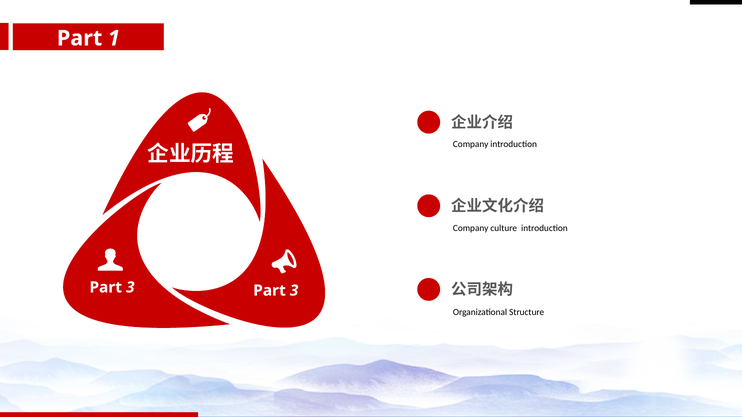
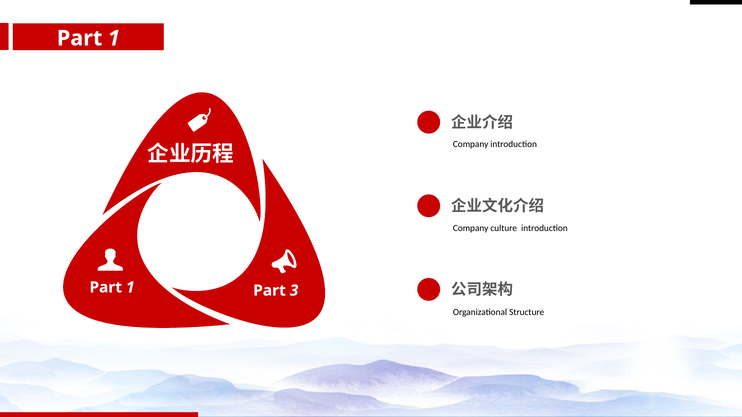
3: 3 -> 1 (130, 288)
